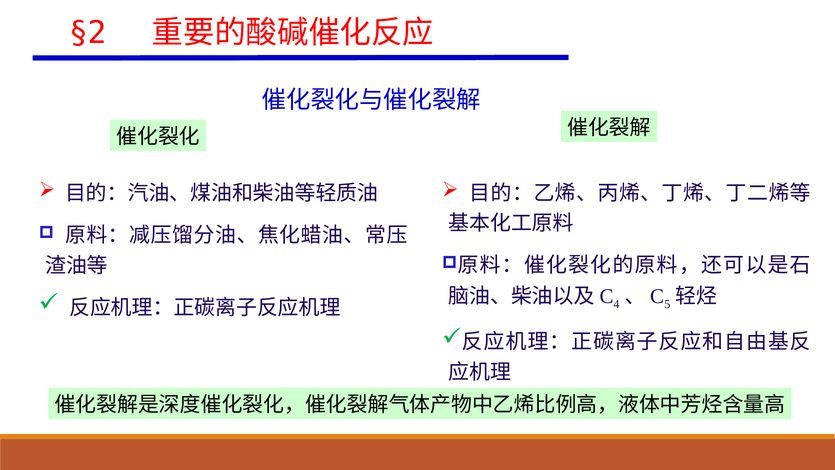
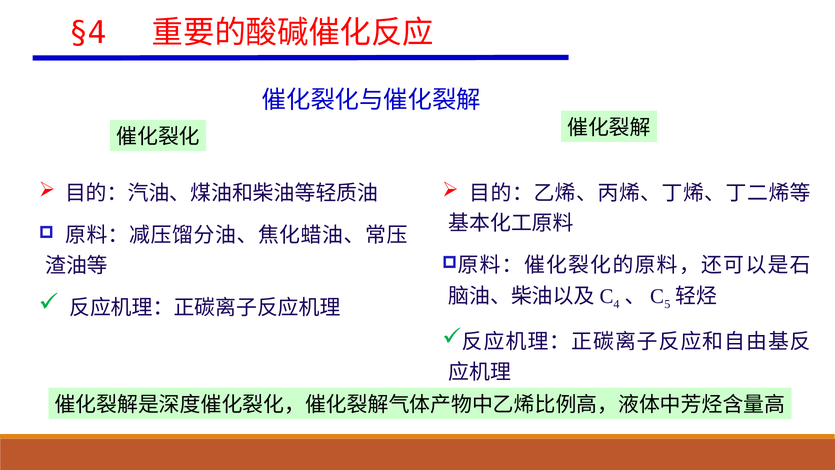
§2: §2 -> §4 (88, 33)
